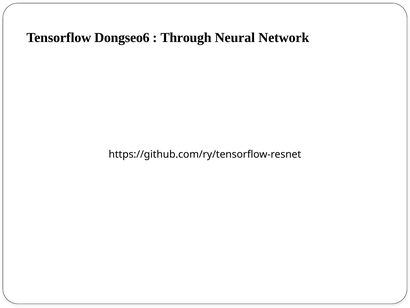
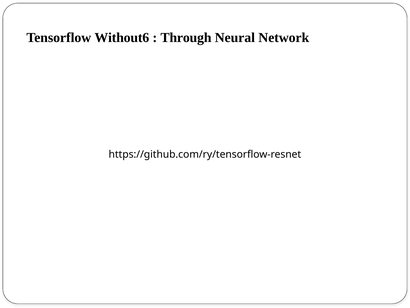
Dongseo6: Dongseo6 -> Without6 (122, 38)
